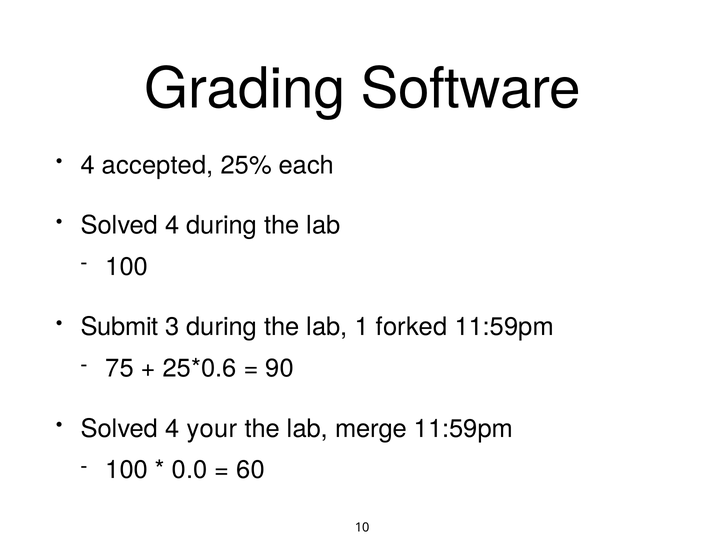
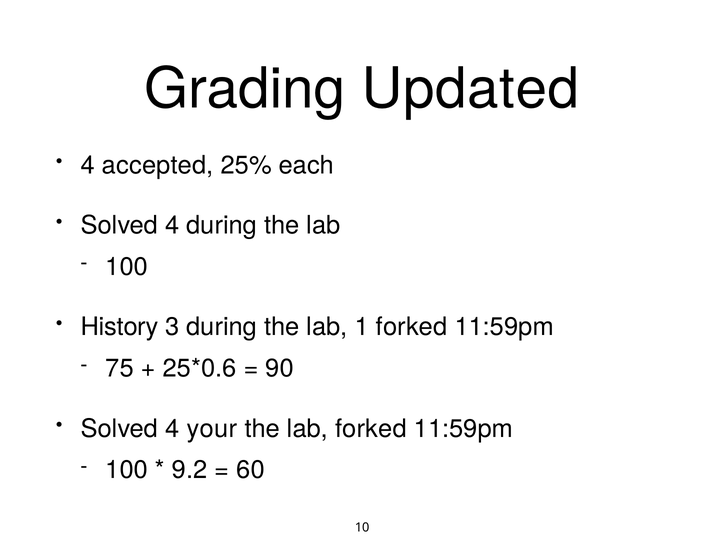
Software: Software -> Updated (470, 89)
Submit: Submit -> History (120, 327)
lab merge: merge -> forked (371, 428)
0.0: 0.0 -> 9.2 (190, 470)
